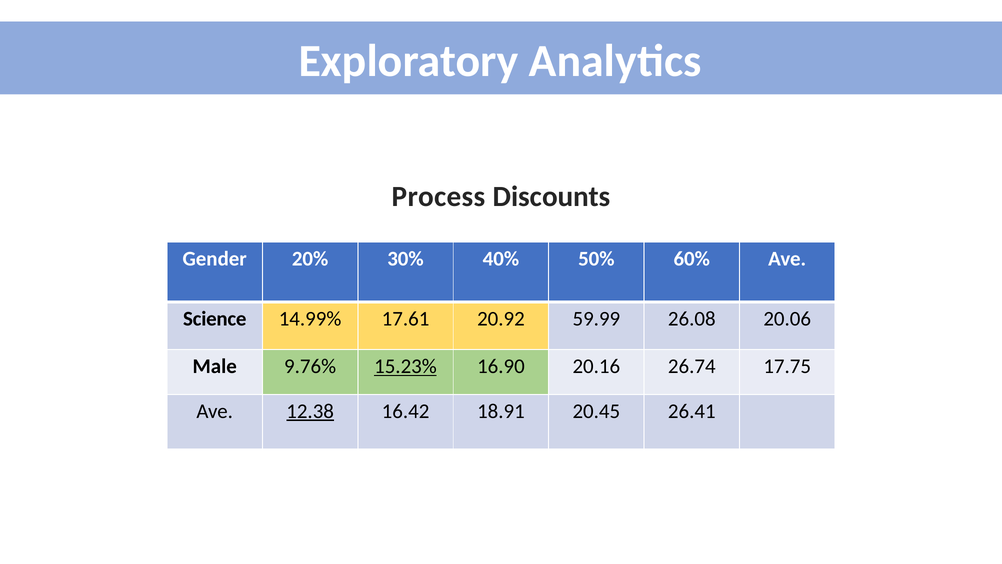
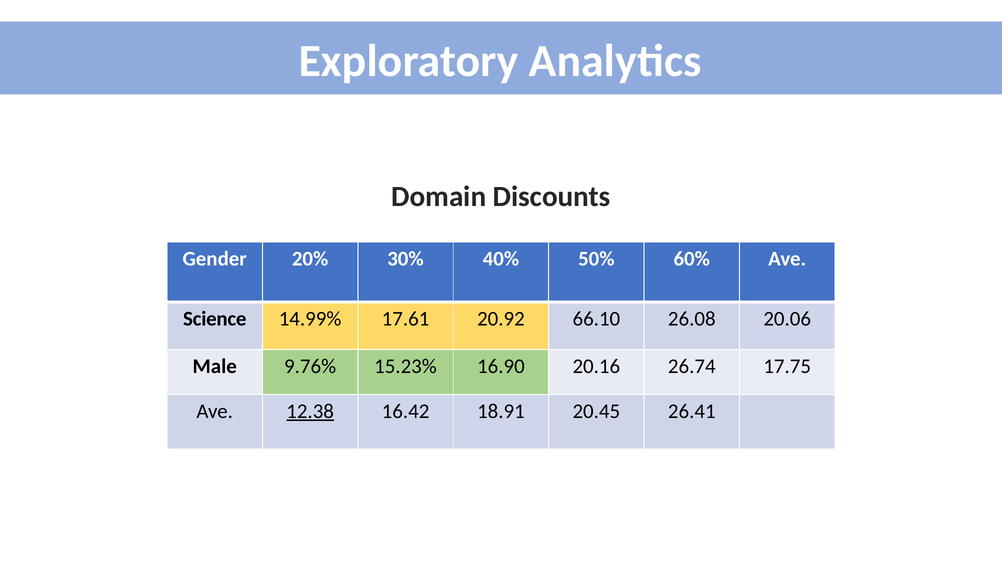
Process: Process -> Domain (439, 197)
59.99: 59.99 -> 66.10 (596, 319)
15.23% underline: present -> none (405, 366)
